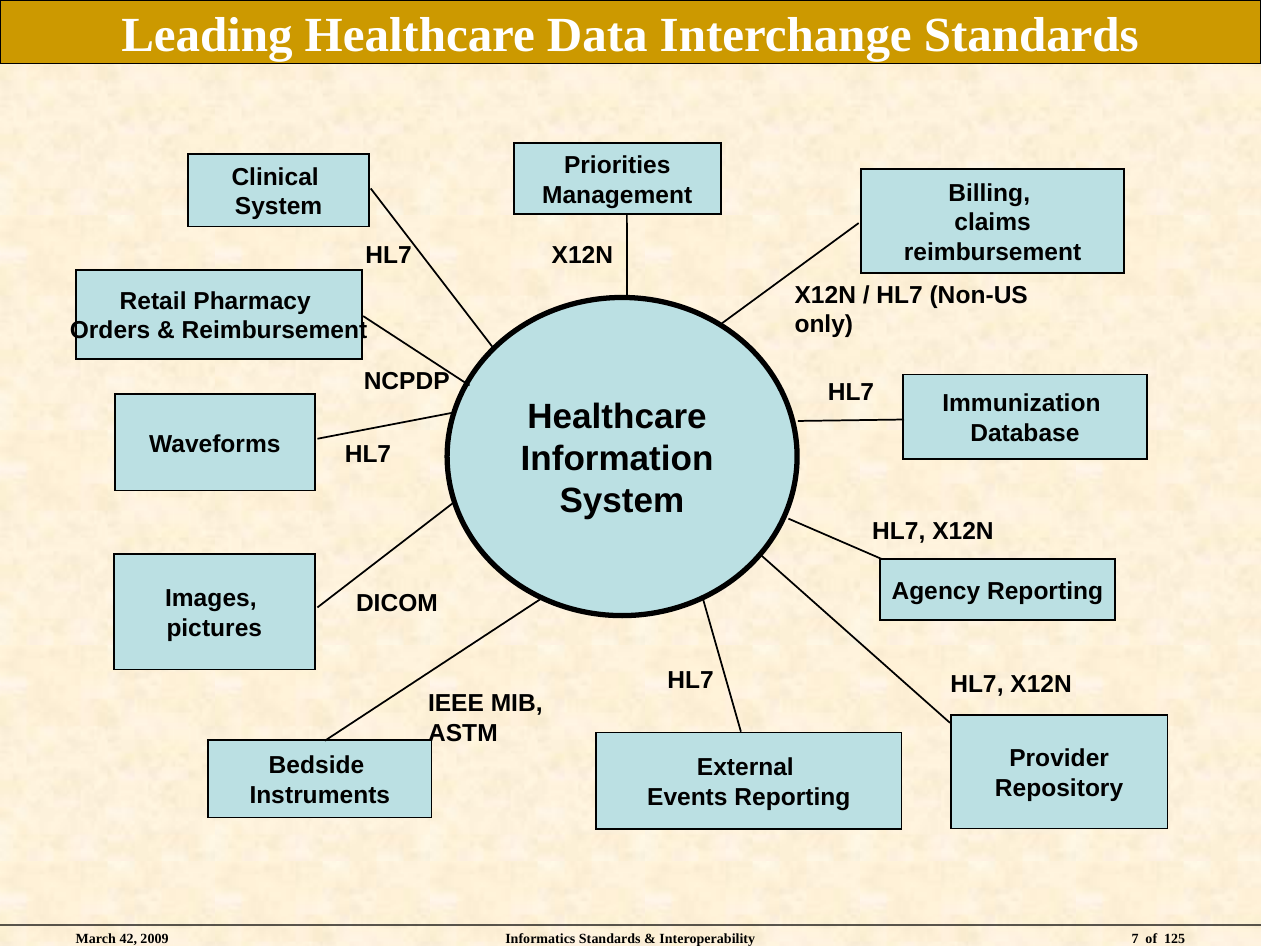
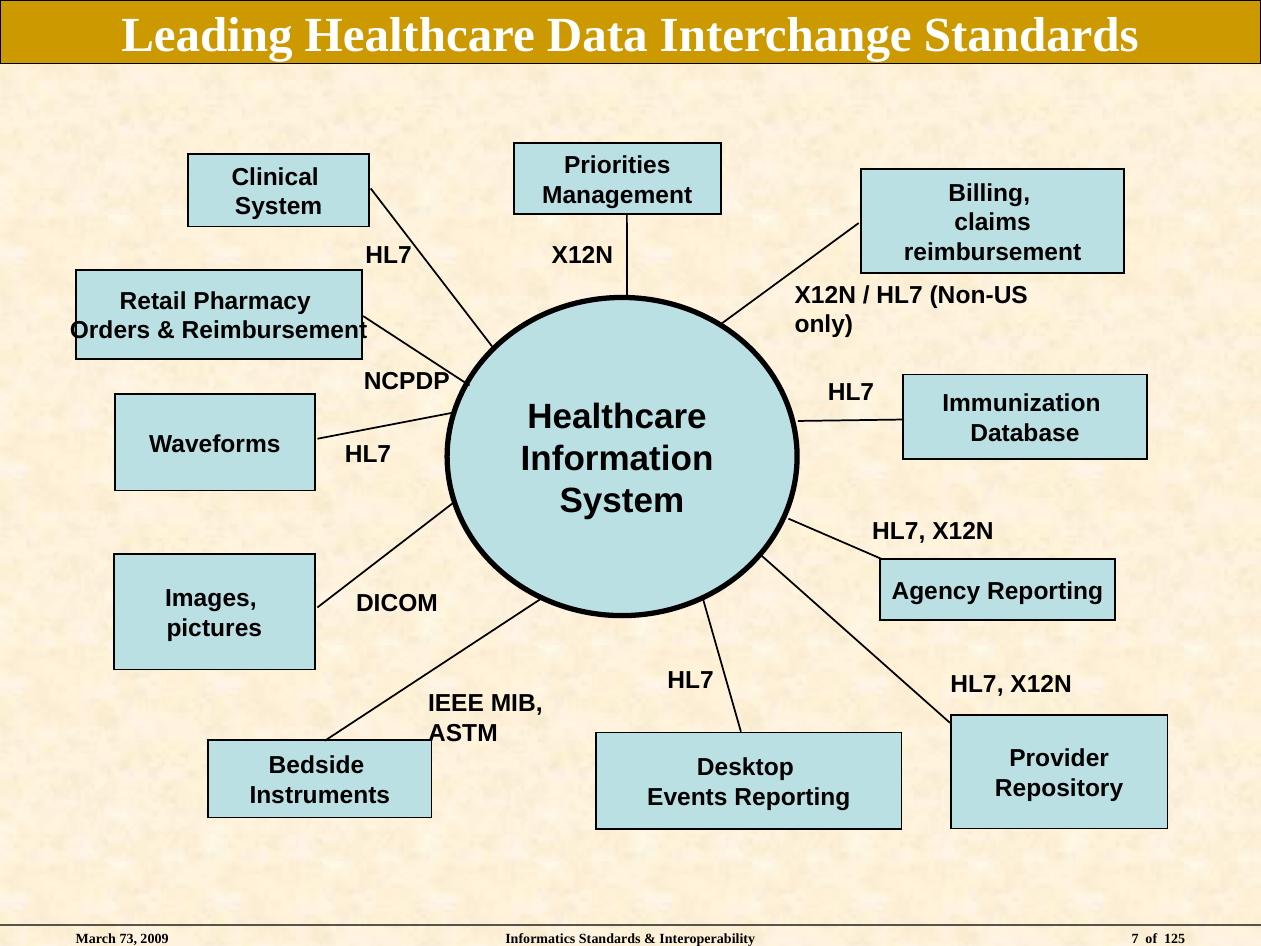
External: External -> Desktop (745, 767)
42: 42 -> 73 (128, 938)
